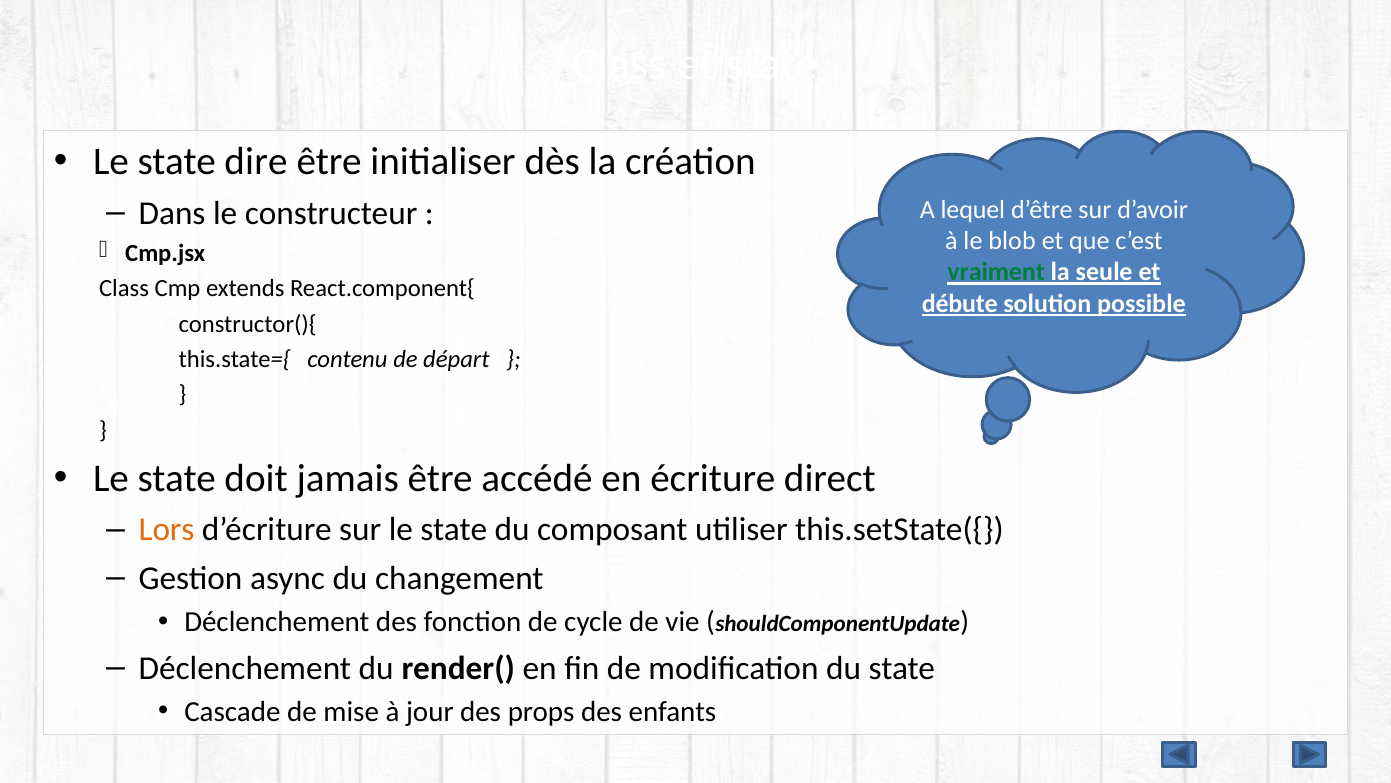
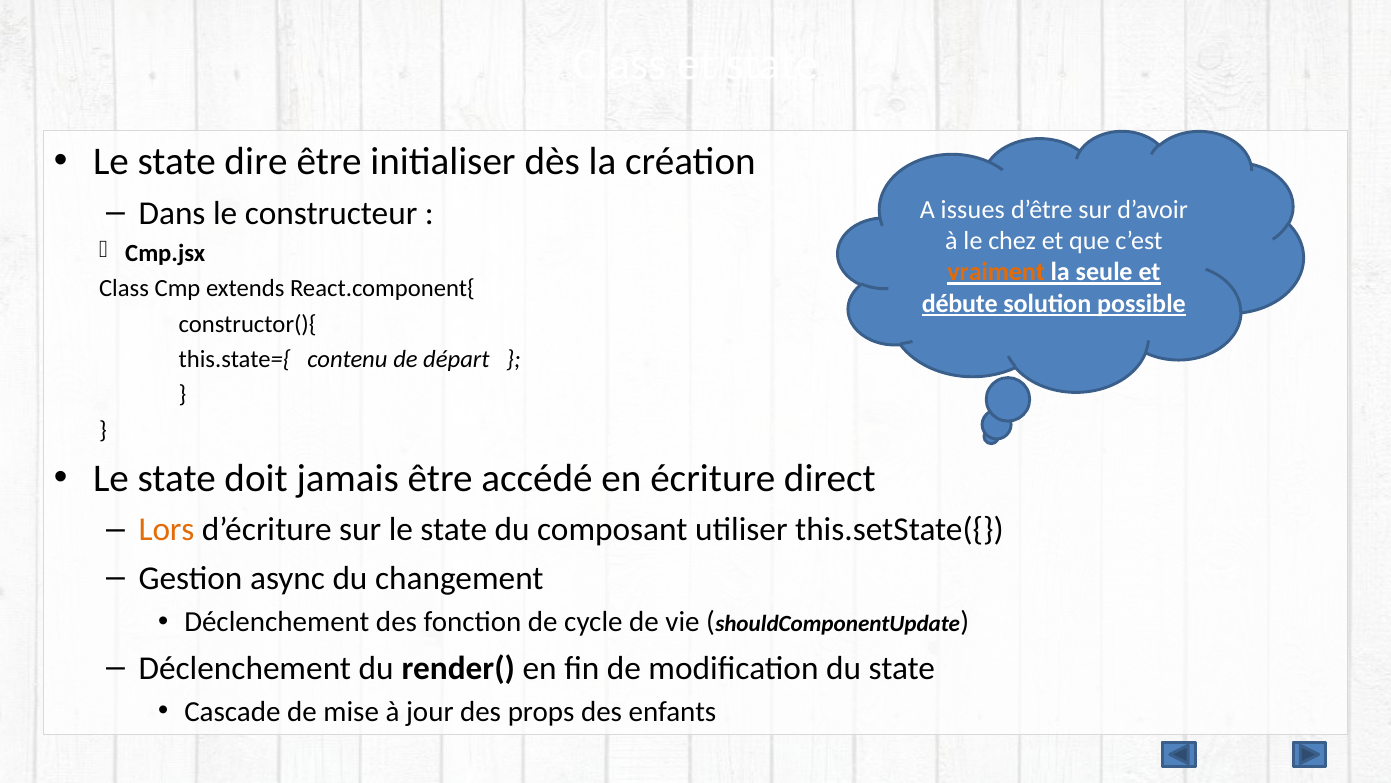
lequel: lequel -> issues (973, 210)
blob: blob -> chez (1012, 241)
vraiment colour: green -> orange (996, 272)
